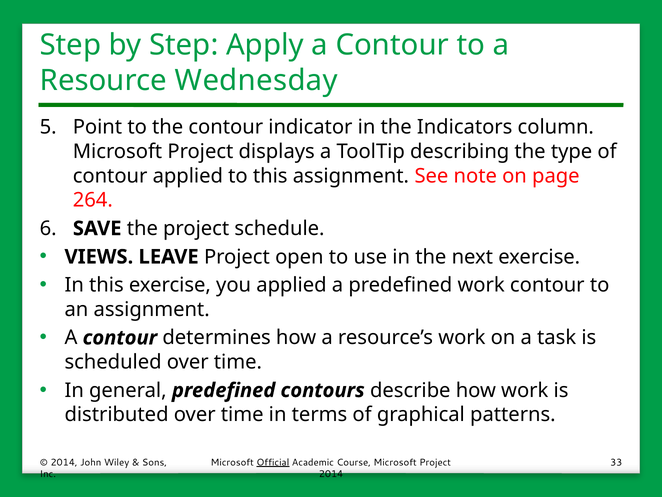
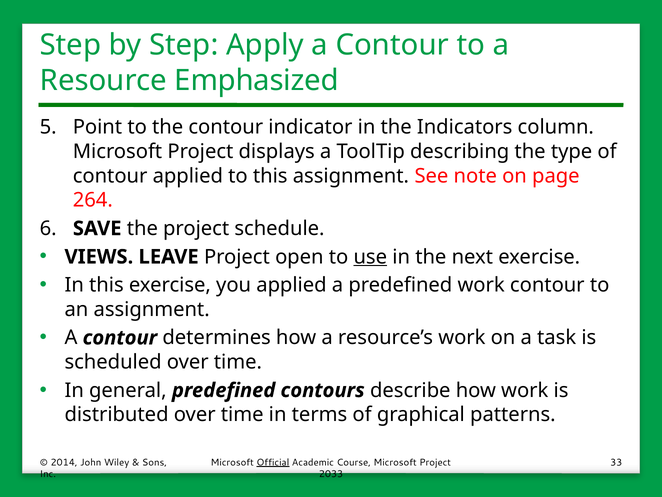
Wednesday: Wednesday -> Emphasized (257, 80)
use underline: none -> present (370, 257)
2014: 2014 -> 2033 (331, 473)
